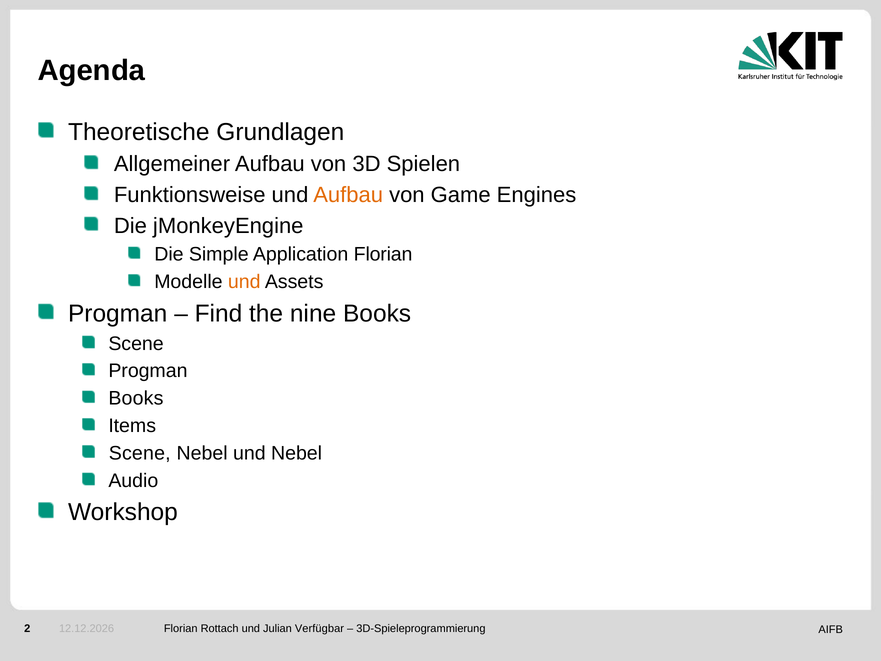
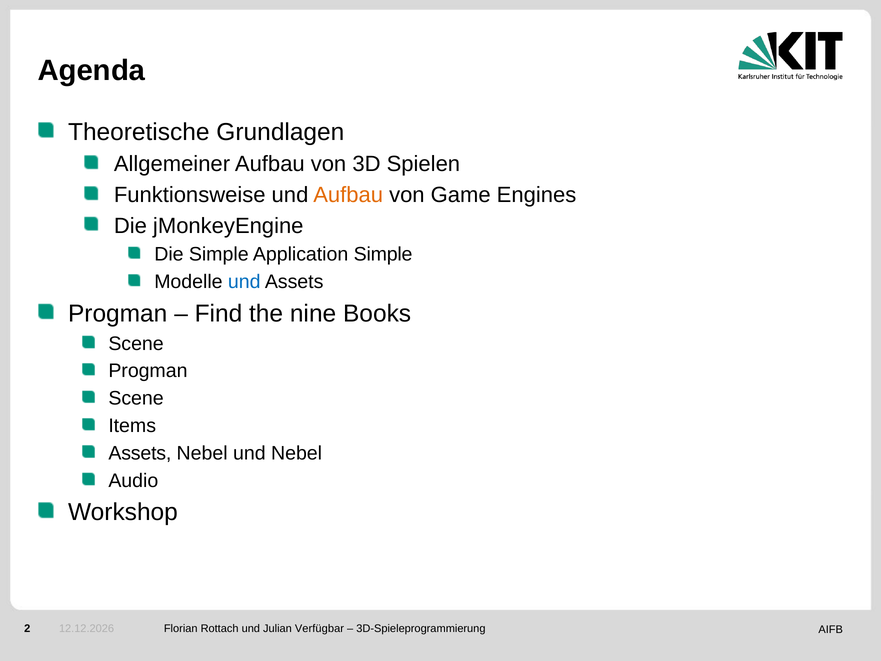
Application Florian: Florian -> Simple (383, 254)
und colour: orange -> blue (244, 282)
Books: Books -> Scene (136, 398)
Scene: Scene -> Assets (140, 453)
